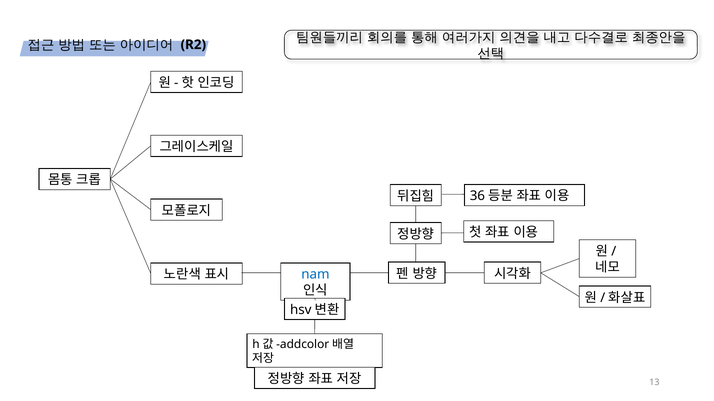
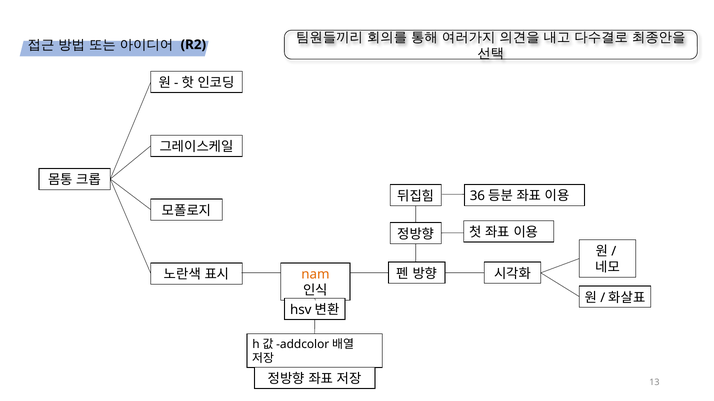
nam colour: blue -> orange (315, 275)
